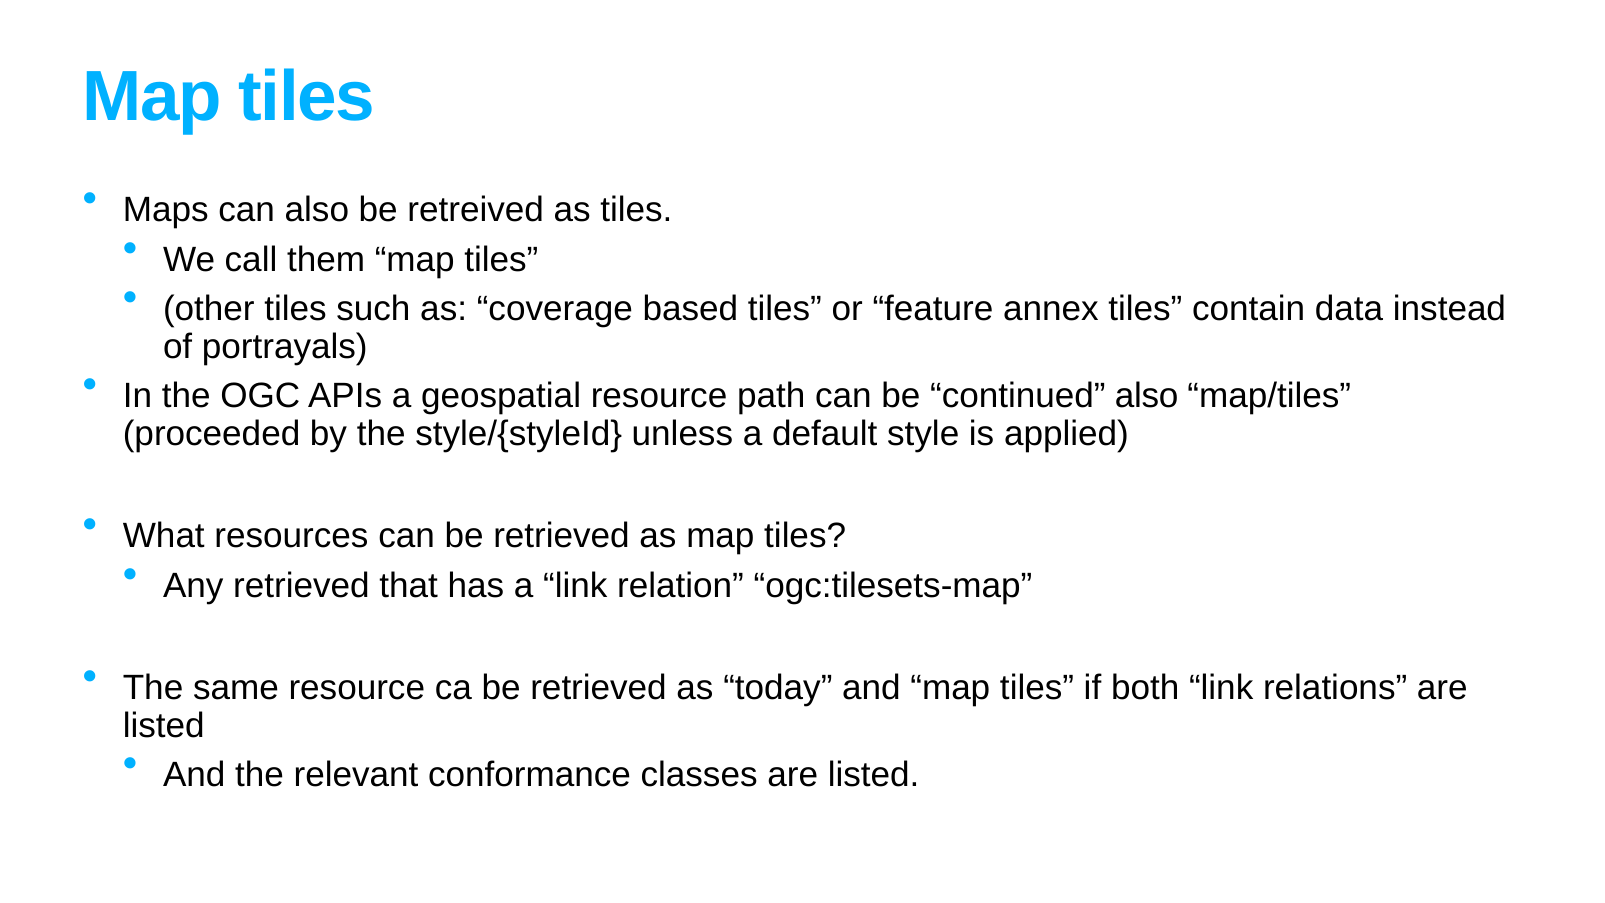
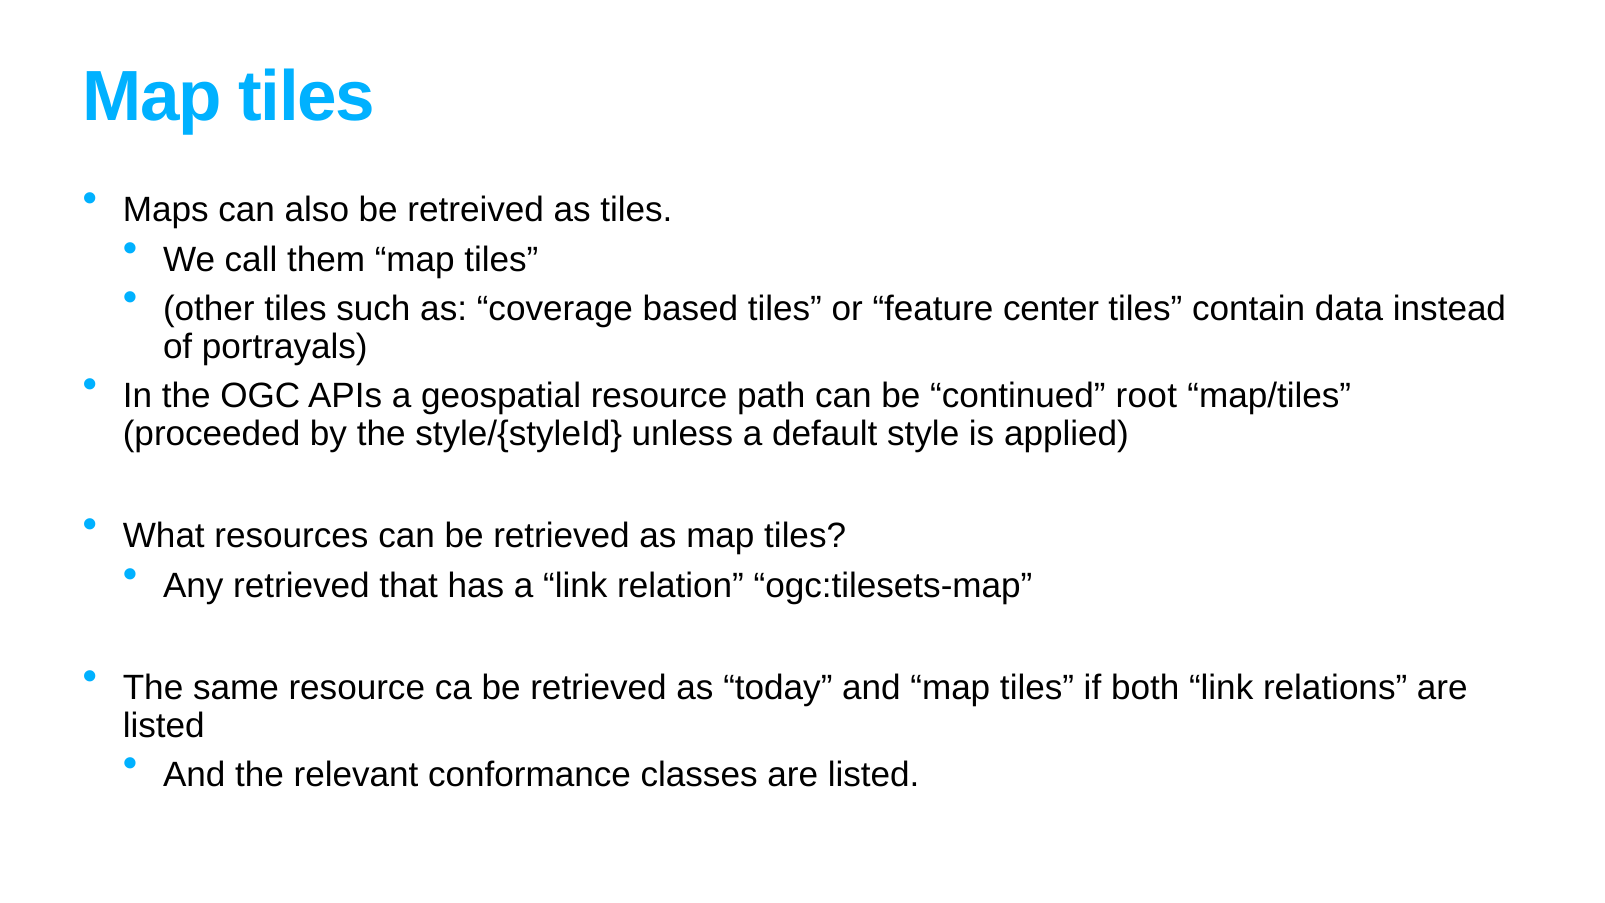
annex: annex -> center (1051, 309)
continued also: also -> root (1146, 396)
